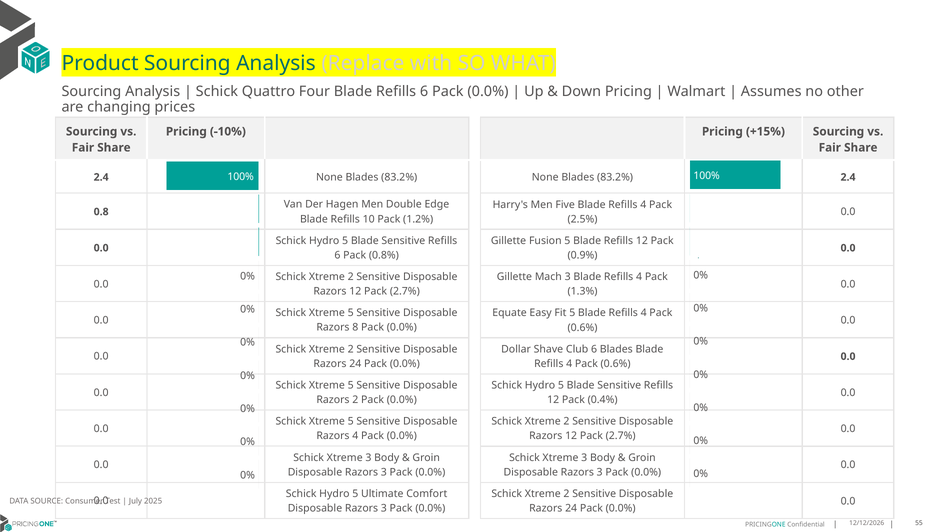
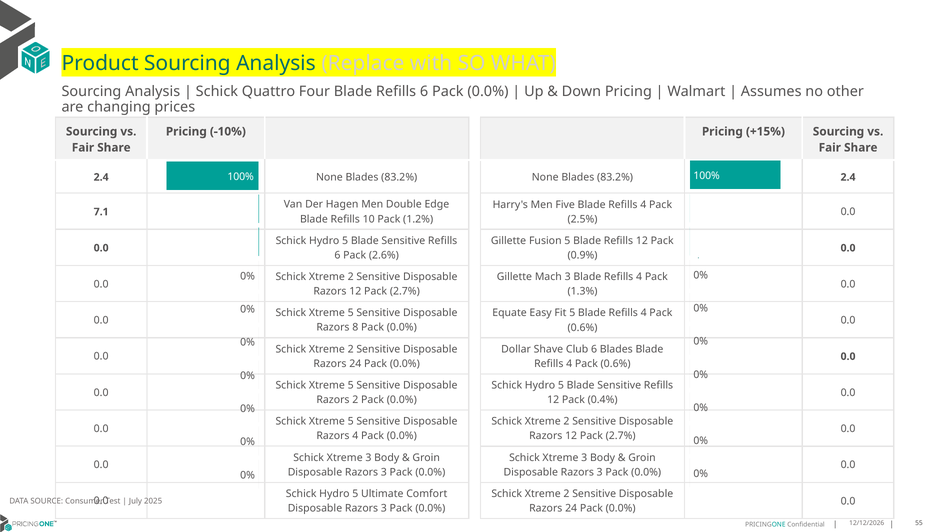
0.8: 0.8 -> 7.1 (101, 212)
0.8%: 0.8% -> 2.6% (384, 255)
